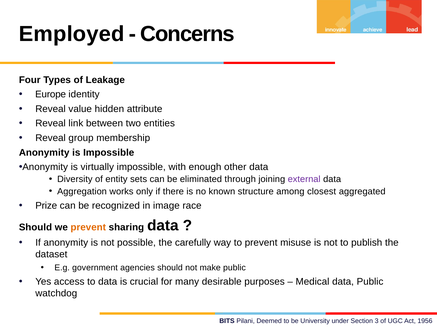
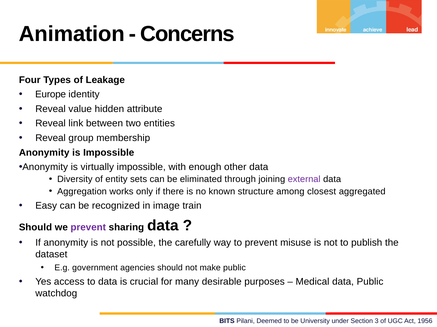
Employed: Employed -> Animation (72, 34)
Prize: Prize -> Easy (46, 206)
race: race -> train (192, 206)
prevent colour: orange -> purple (88, 228)
